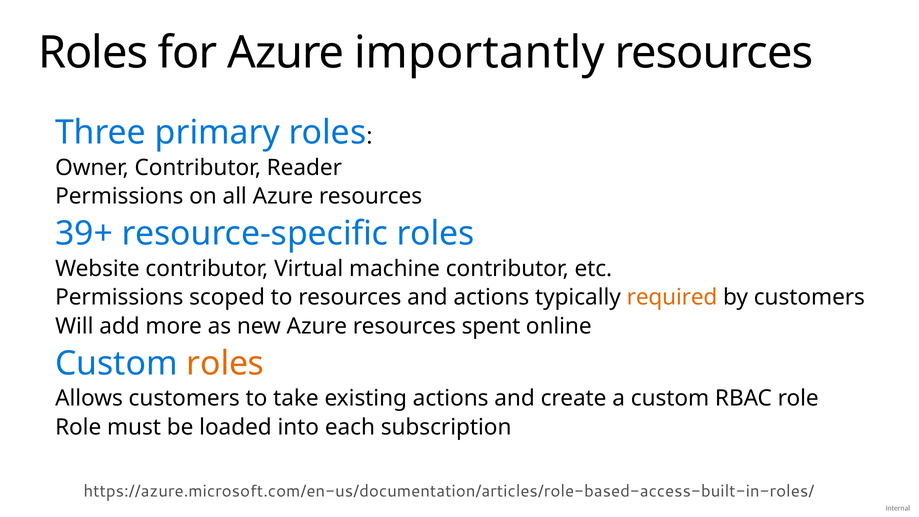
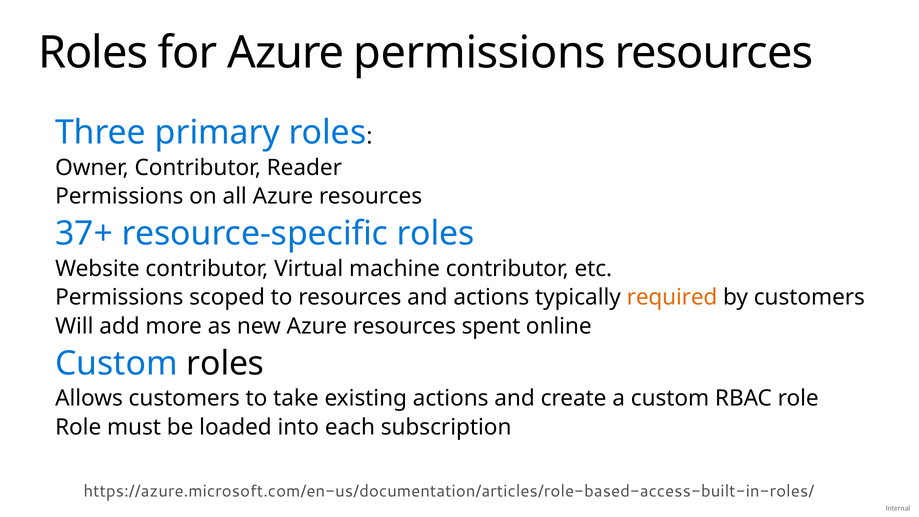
Azure importantly: importantly -> permissions (480, 53)
39+: 39+ -> 37+ (84, 234)
roles colour: orange -> black (225, 363)
